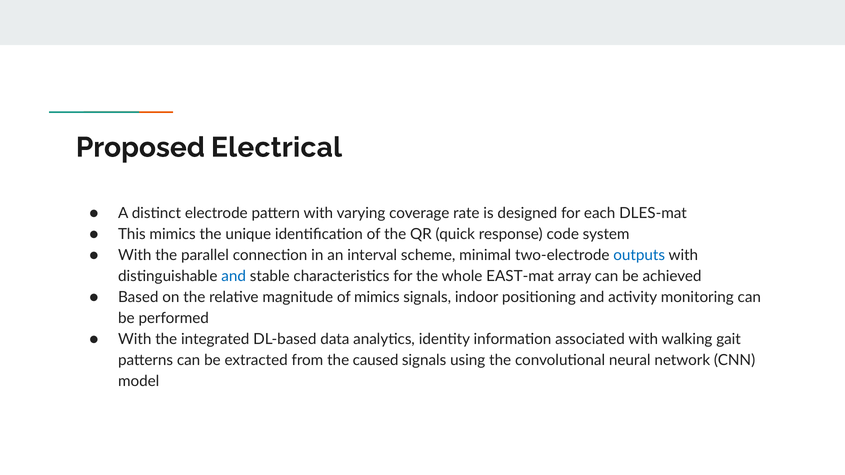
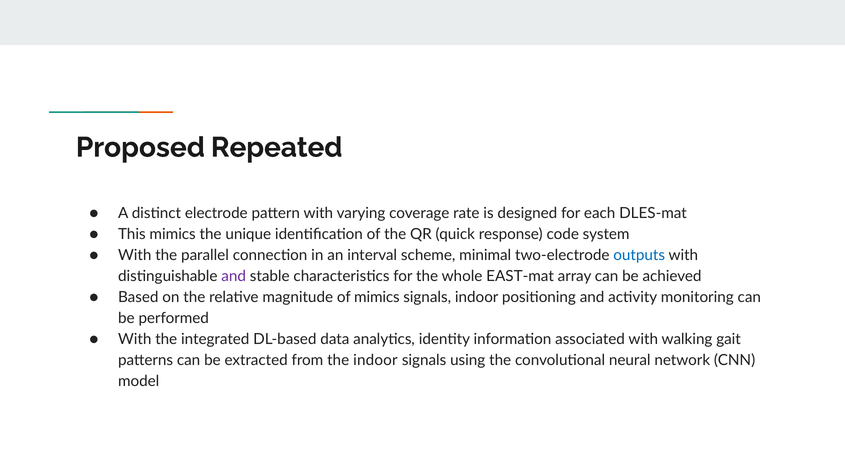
Electrical: Electrical -> Repeated (277, 147)
and colour: blue -> purple (234, 276)
the caused: caused -> indoor (375, 361)
